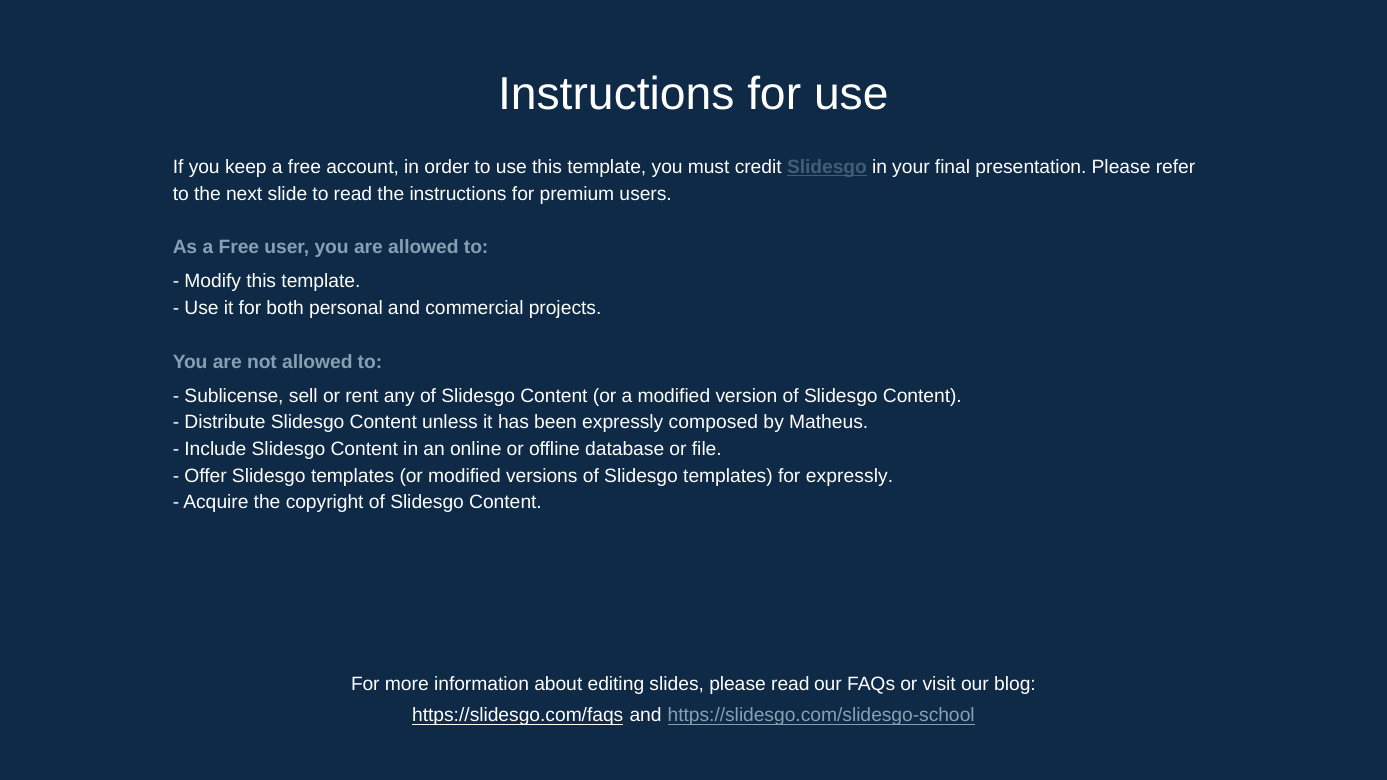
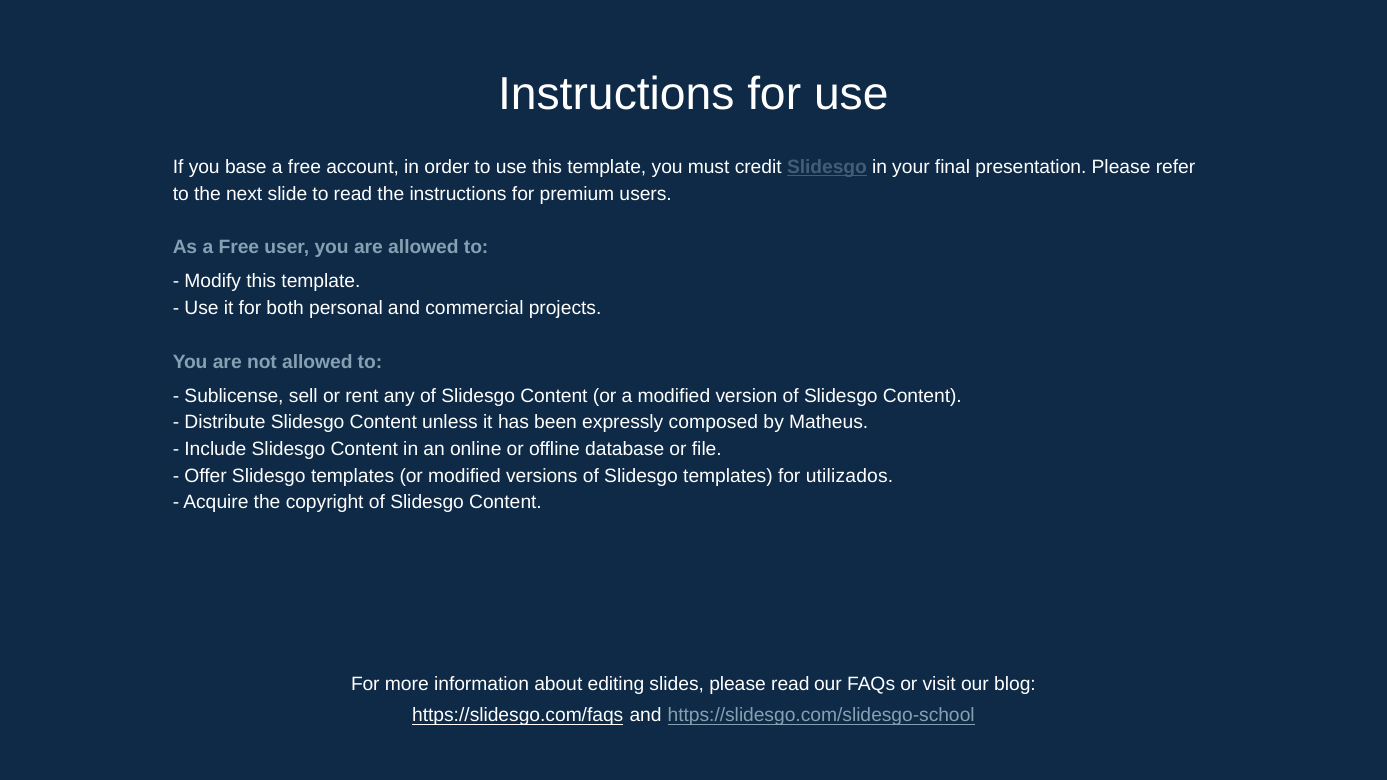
keep: keep -> base (246, 167)
for expressly: expressly -> utilizados (849, 476)
